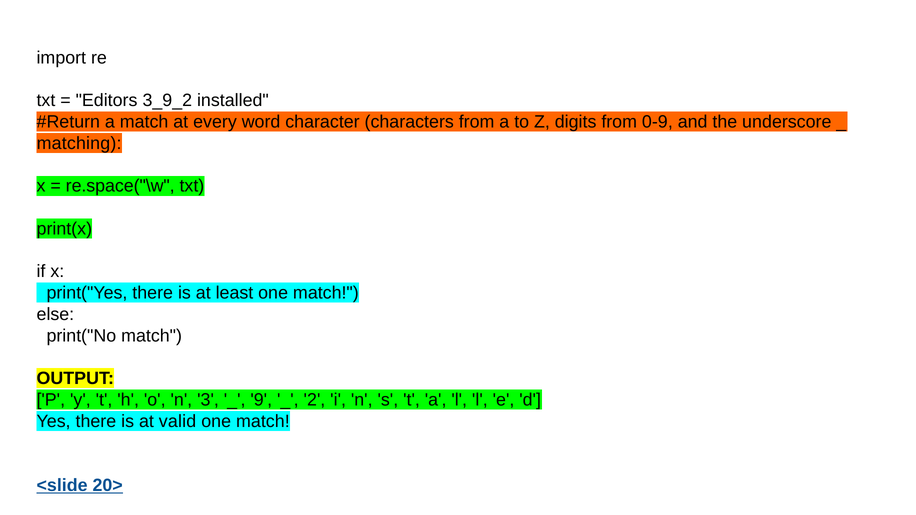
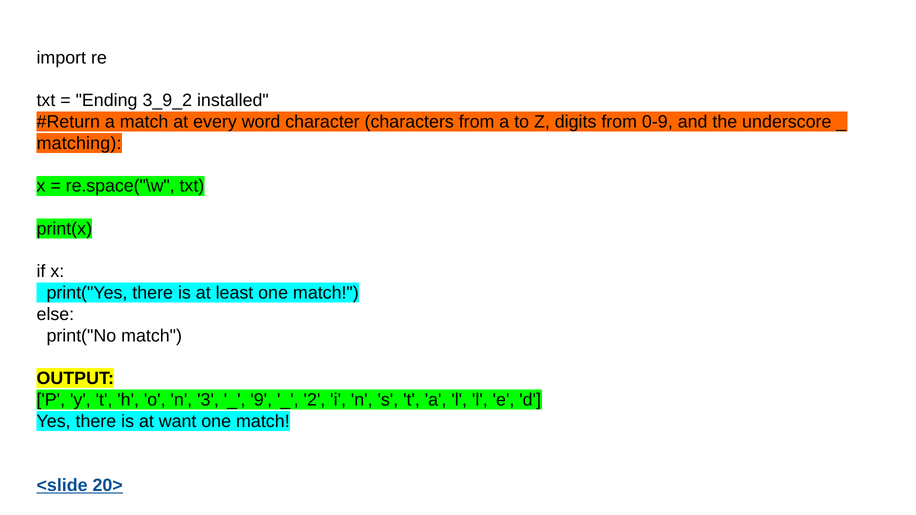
Editors: Editors -> Ending (107, 101)
valid: valid -> want (178, 421)
